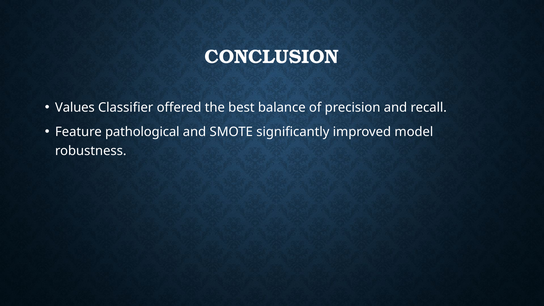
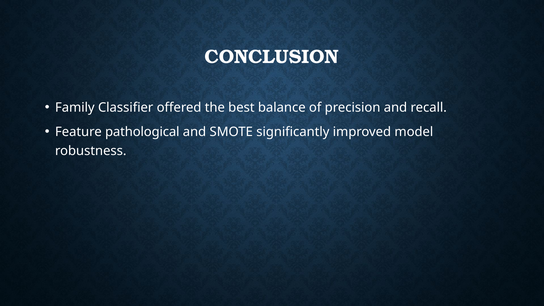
Values: Values -> Family (75, 107)
